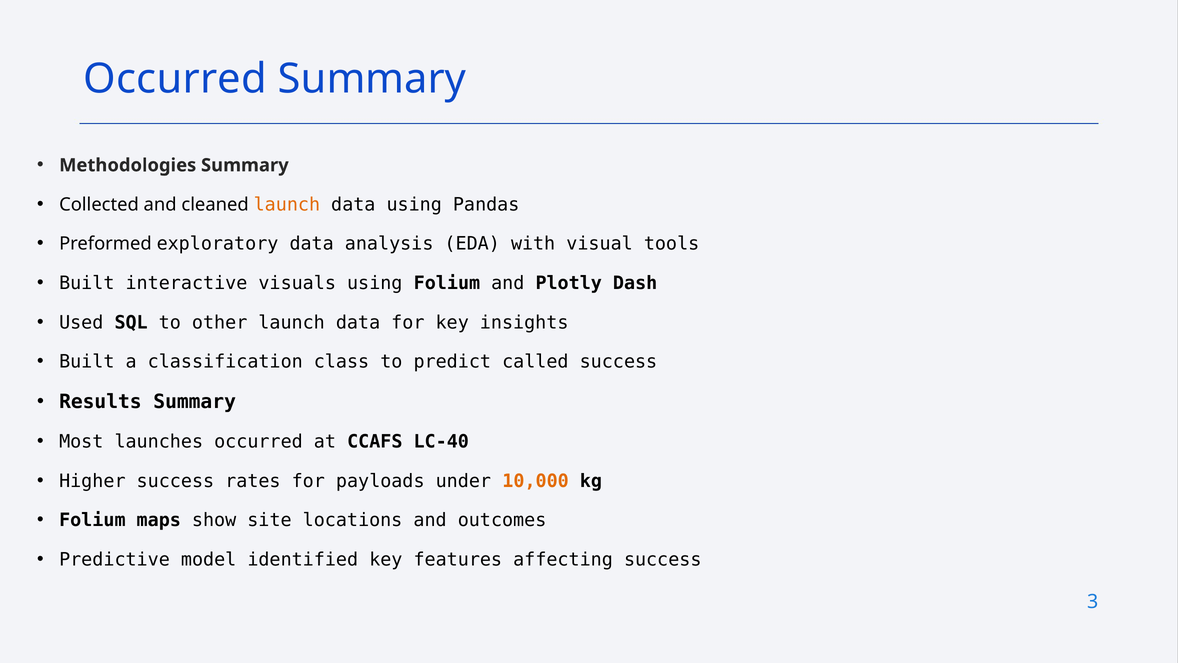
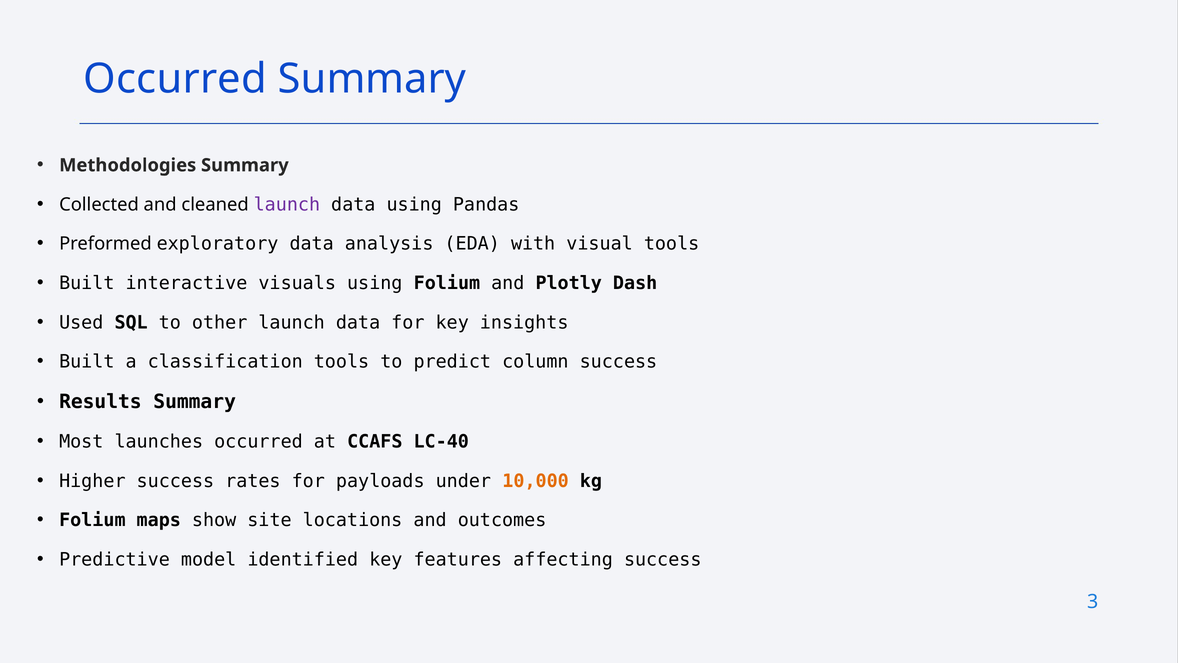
launch colour: orange -> purple (287, 204)
classification class: class -> tools (341, 362)
called: called -> column (535, 362)
